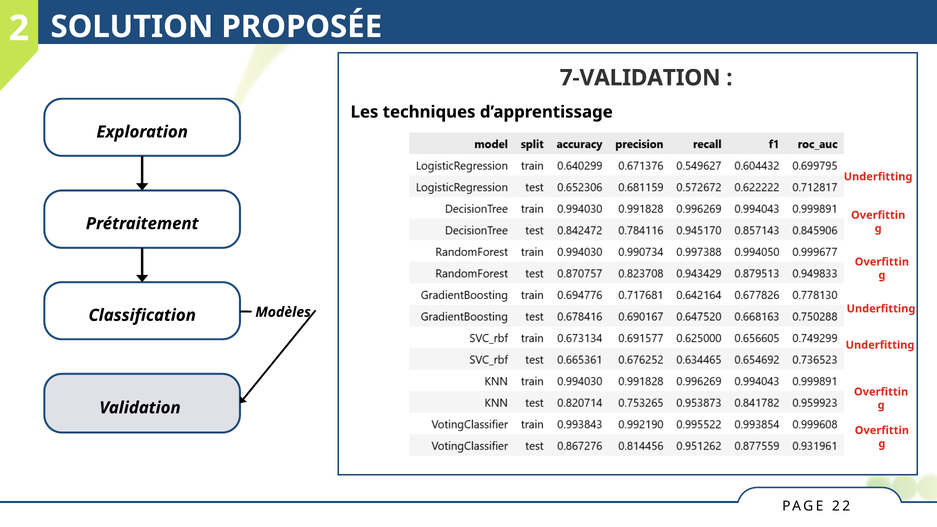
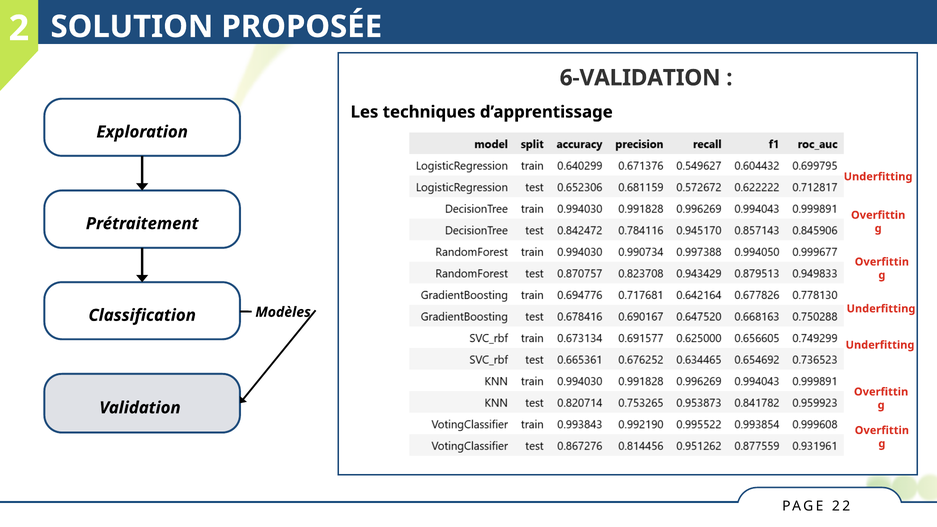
7-VALIDATION: 7-VALIDATION -> 6-VALIDATION (640, 78)
